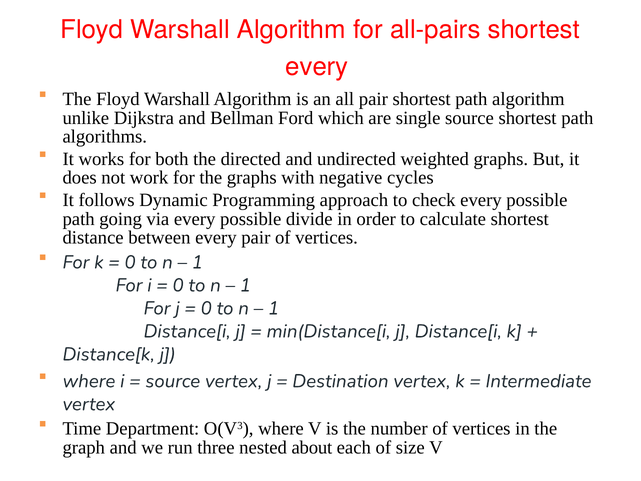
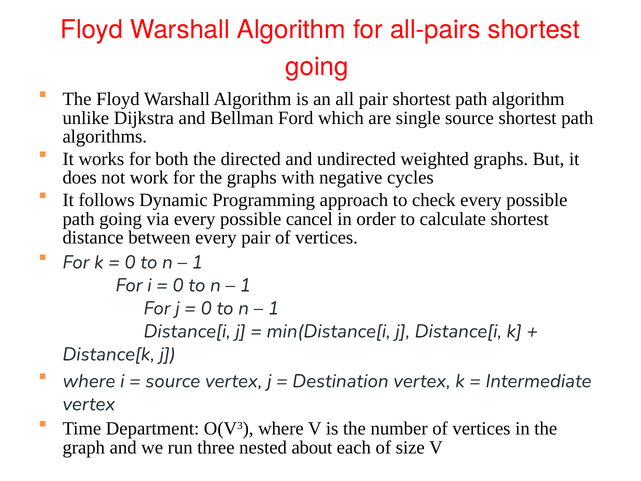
every: every -> going (317, 67)
divide: divide -> cancel (309, 219)
